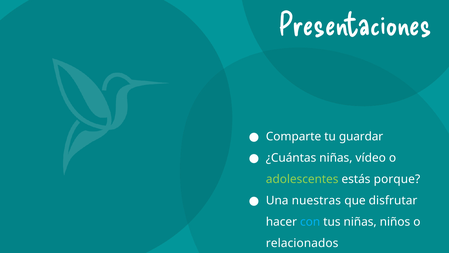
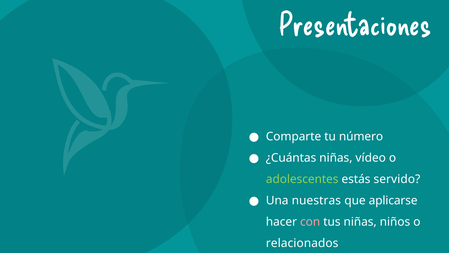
guardar: guardar -> número (361, 136)
porque: porque -> servido (397, 179)
disfrutar: disfrutar -> aplicarse (393, 200)
con colour: light blue -> pink (310, 222)
